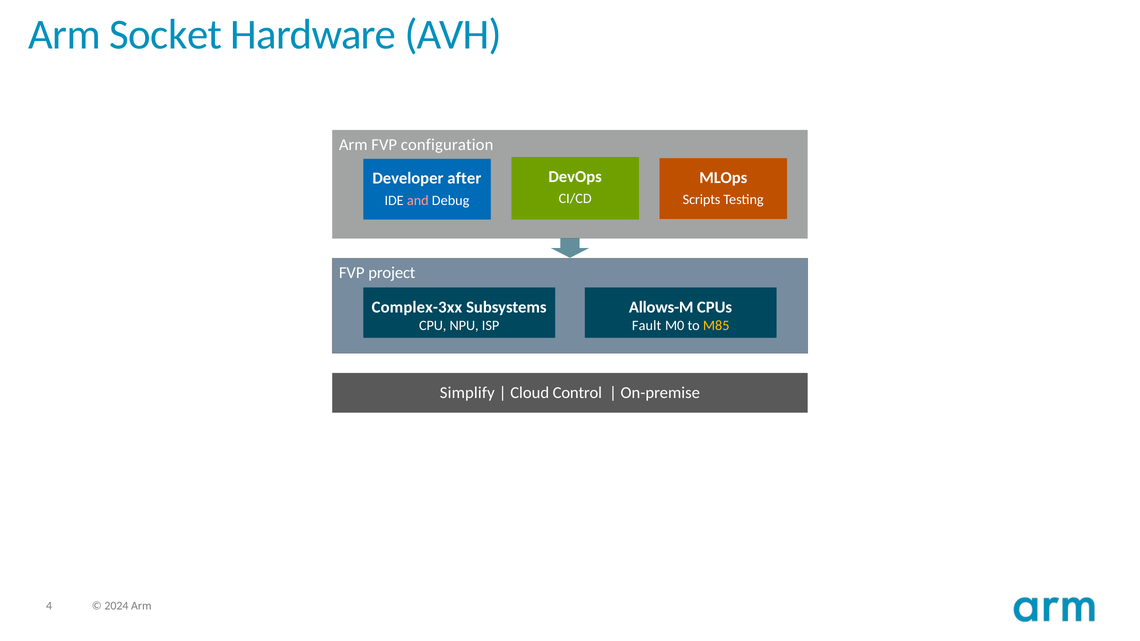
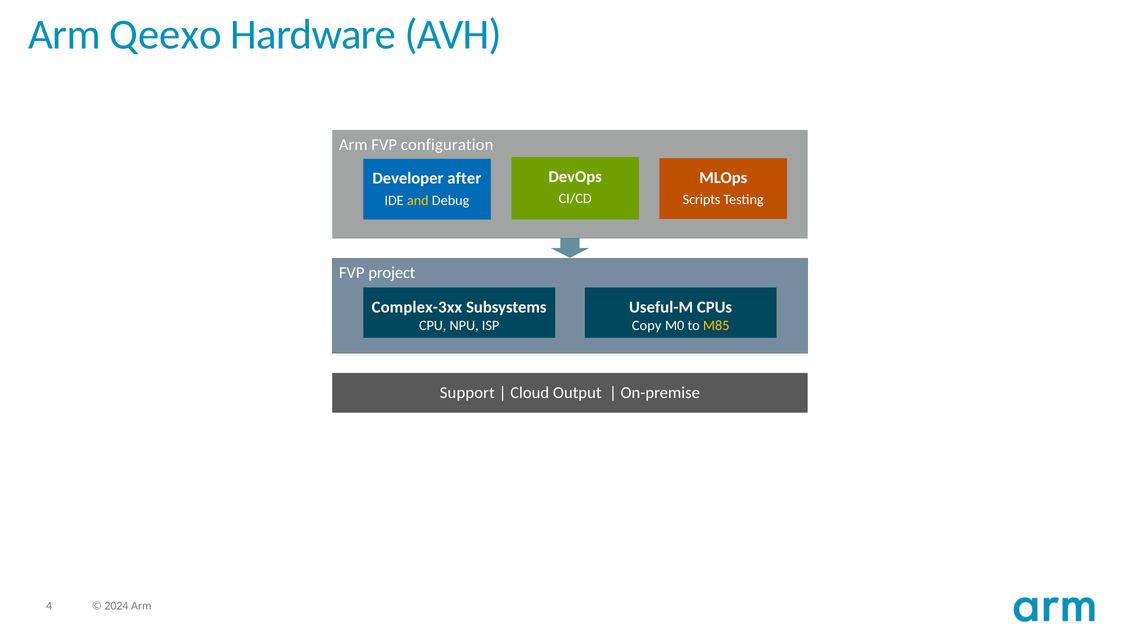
Socket: Socket -> Qeexo (165, 35)
and colour: pink -> yellow (418, 200)
Allows-M: Allows-M -> Useful-M (661, 307)
Fault: Fault -> Copy (647, 326)
Simplify: Simplify -> Support (467, 393)
Control: Control -> Output (577, 393)
